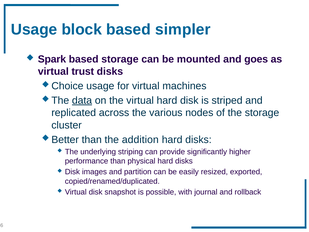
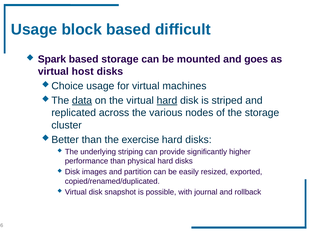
simpler: simpler -> difficult (183, 29)
trust: trust -> host (83, 72)
hard underline: none -> present (167, 100)
addition: addition -> exercise (140, 139)
